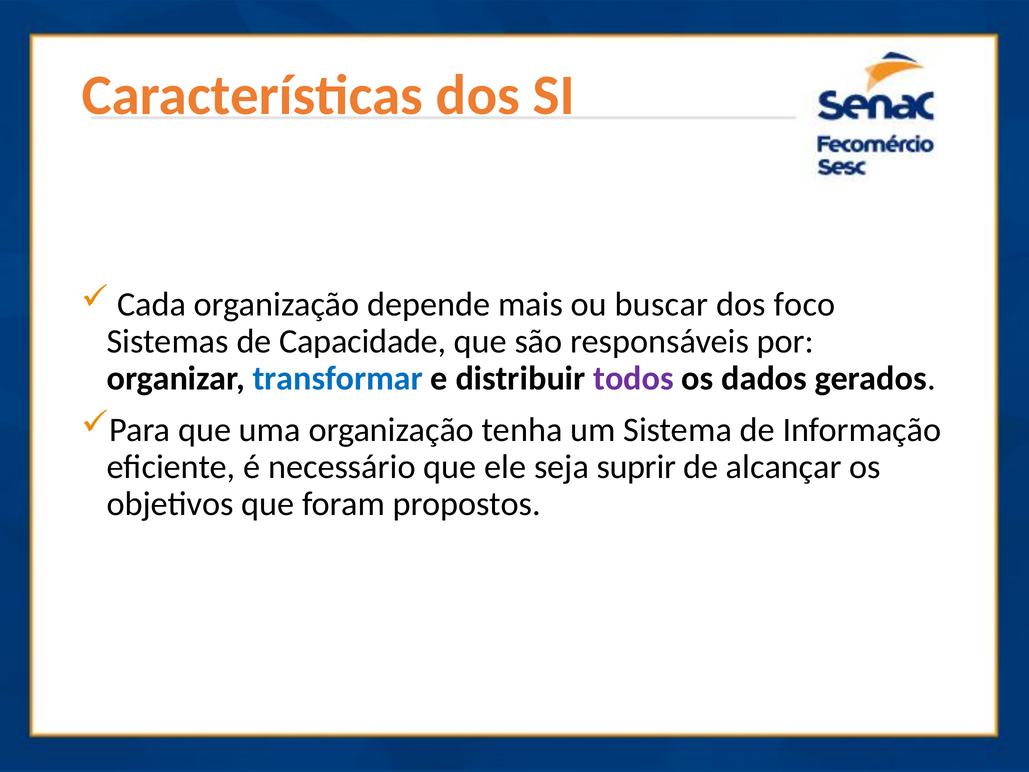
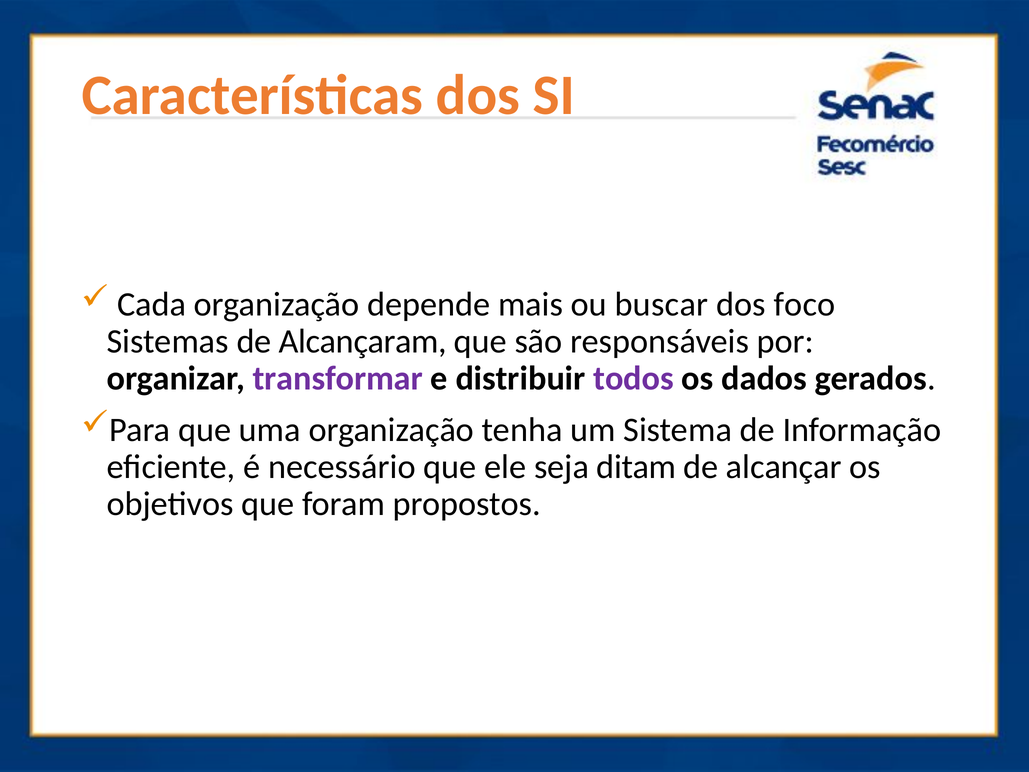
Capacidade: Capacidade -> Alcançaram (363, 341)
transformar colour: blue -> purple (338, 378)
suprir: suprir -> ditam (636, 467)
